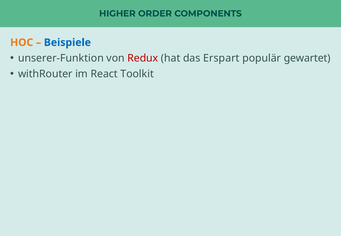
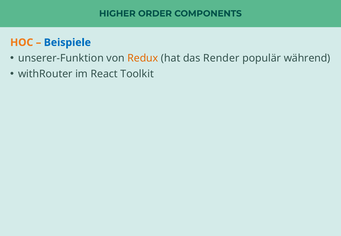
Redux colour: red -> orange (143, 58)
Erspart: Erspart -> Render (221, 58)
gewartet: gewartet -> während (307, 58)
